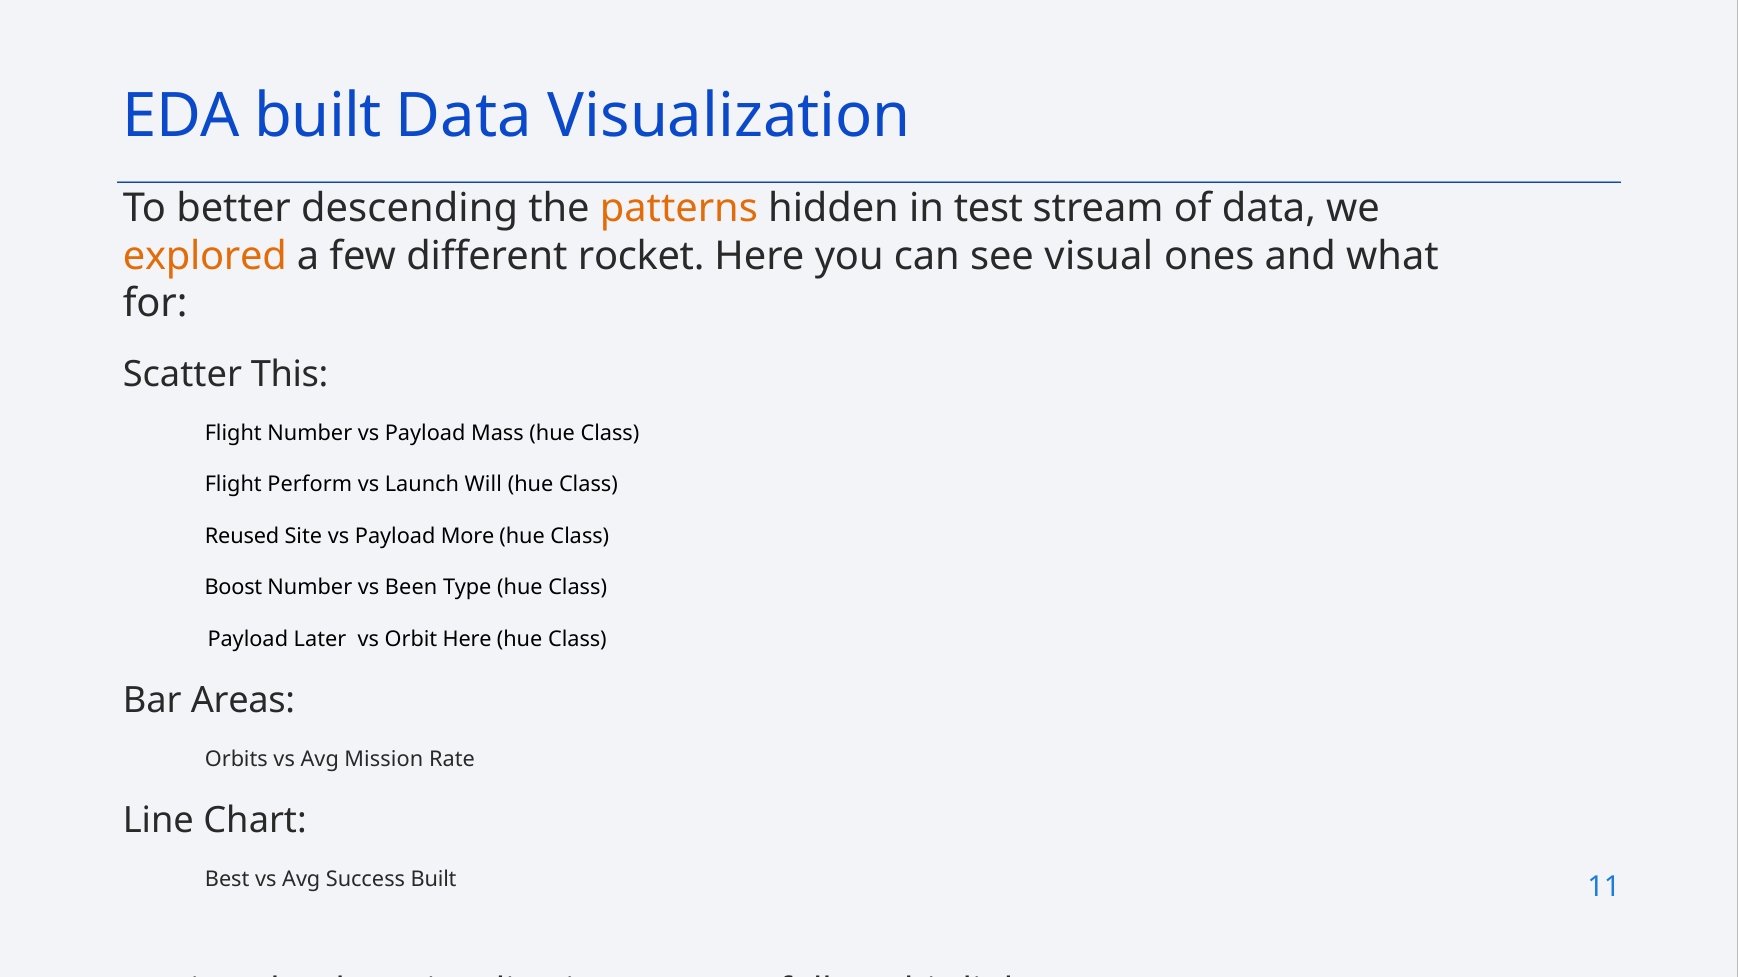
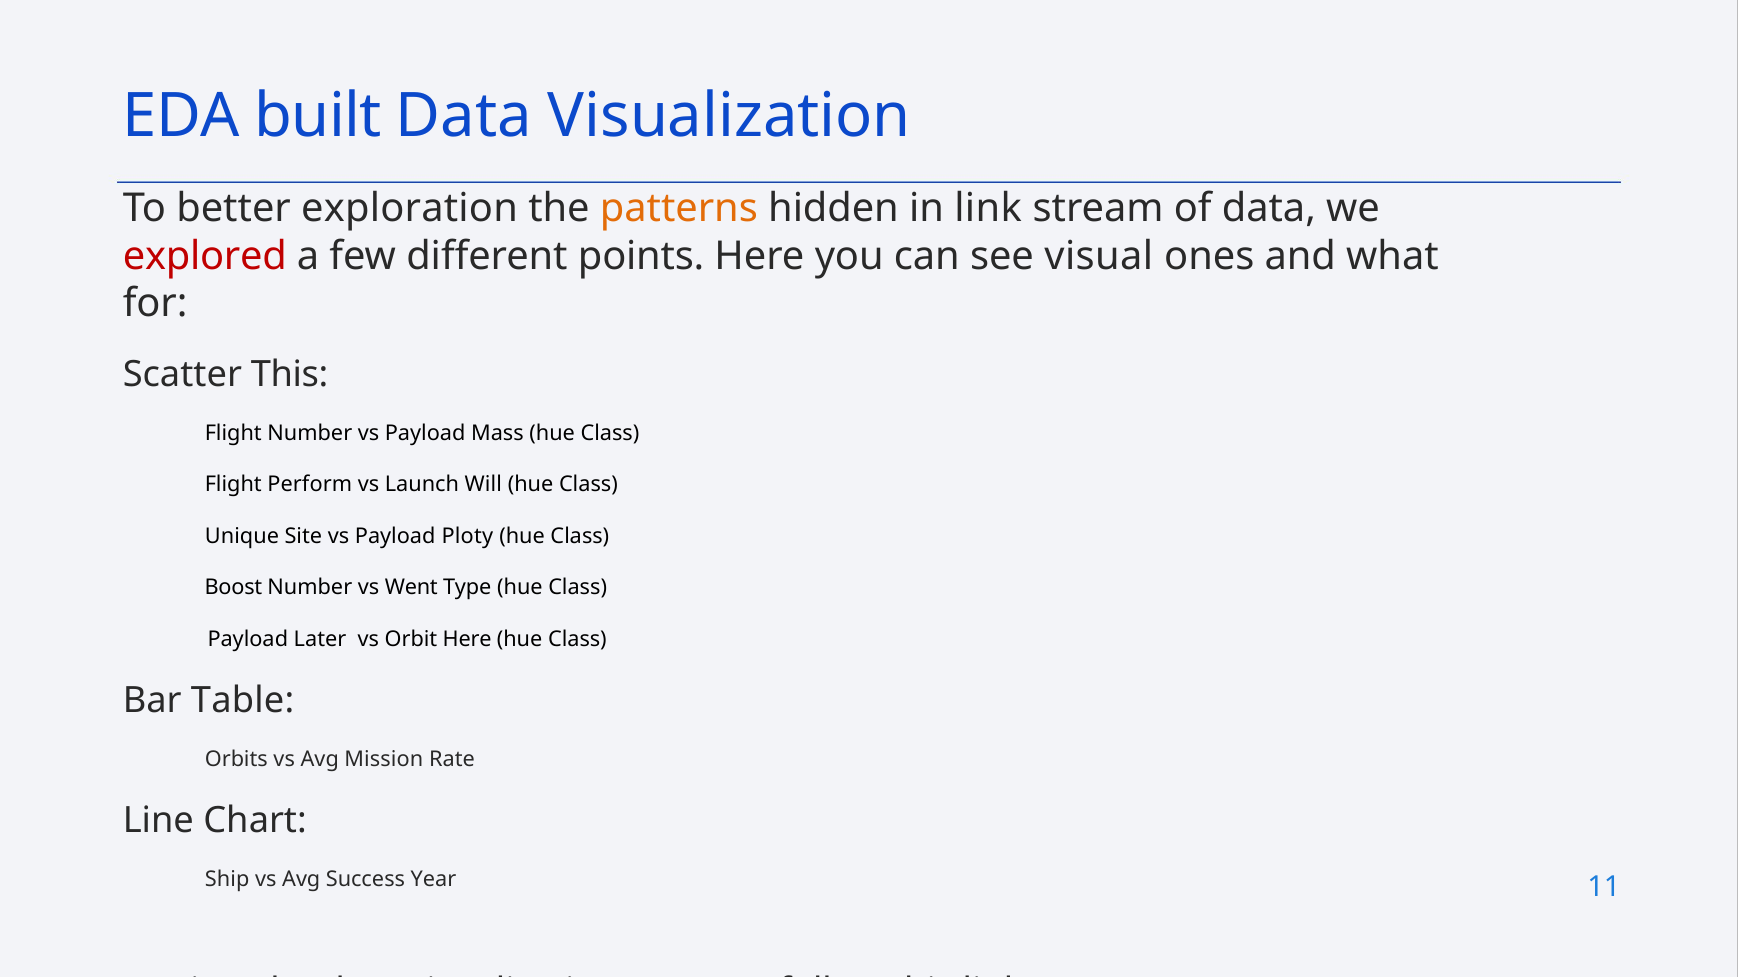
descending: descending -> exploration (409, 208)
in test: test -> link (988, 208)
explored colour: orange -> red (205, 256)
rocket: rocket -> points (641, 256)
Reused: Reused -> Unique (242, 537)
More: More -> Ploty (467, 537)
Been: Been -> Went (411, 588)
Areas: Areas -> Table (243, 700)
Best: Best -> Ship (227, 880)
Success Built: Built -> Year (434, 880)
